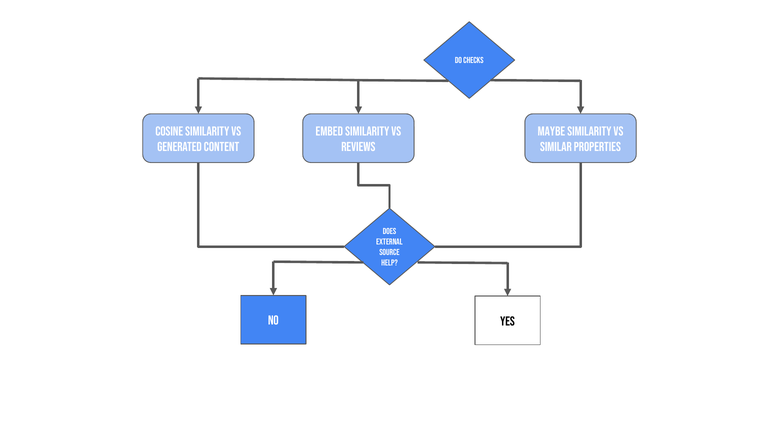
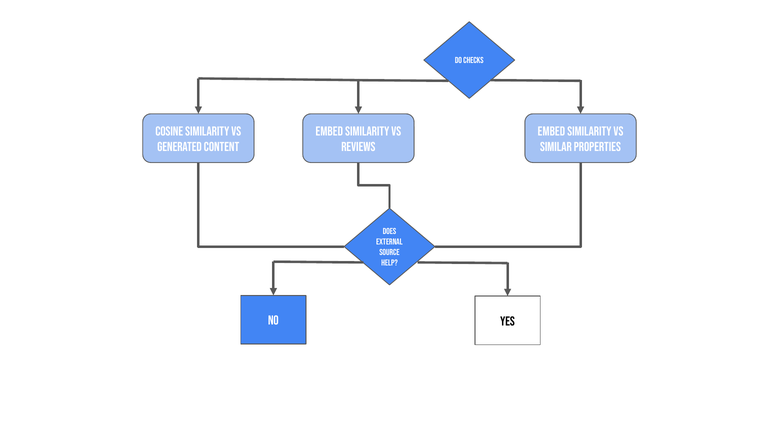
Maybe: Maybe -> Embed (551, 131)
